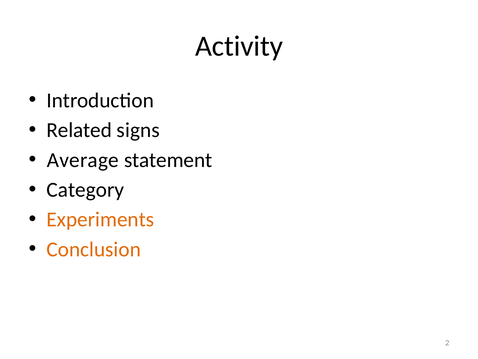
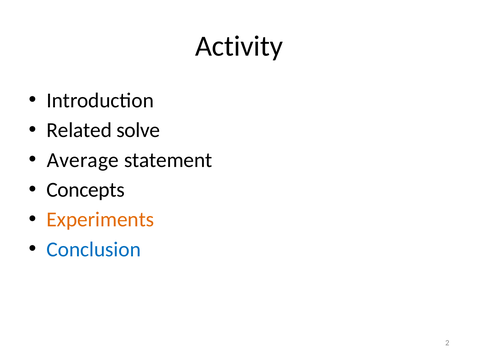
signs: signs -> solve (138, 130)
Category: Category -> Concepts (86, 190)
Conclusion colour: orange -> blue (94, 249)
